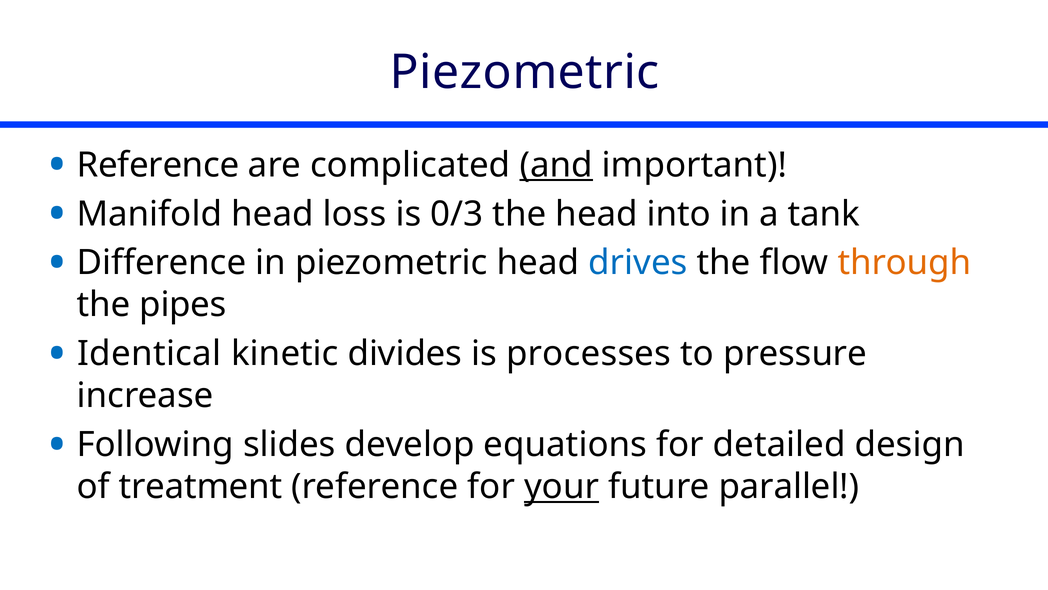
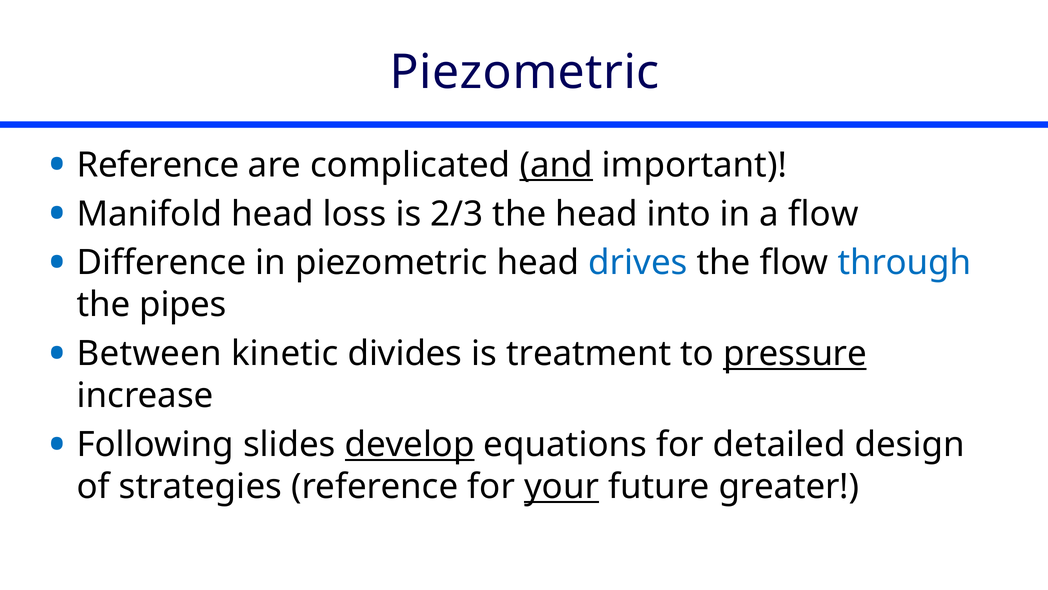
0/3: 0/3 -> 2/3 (457, 214)
a tank: tank -> flow (824, 214)
through colour: orange -> blue (904, 263)
Identical: Identical -> Between (149, 354)
processes: processes -> treatment (589, 354)
pressure underline: none -> present (795, 354)
develop underline: none -> present (410, 444)
treatment: treatment -> strategies (200, 486)
parallel: parallel -> greater (789, 486)
